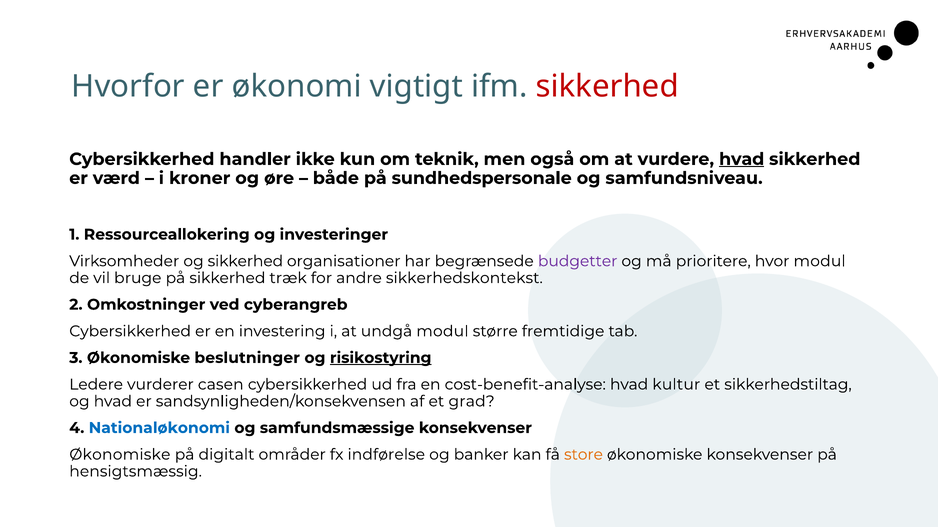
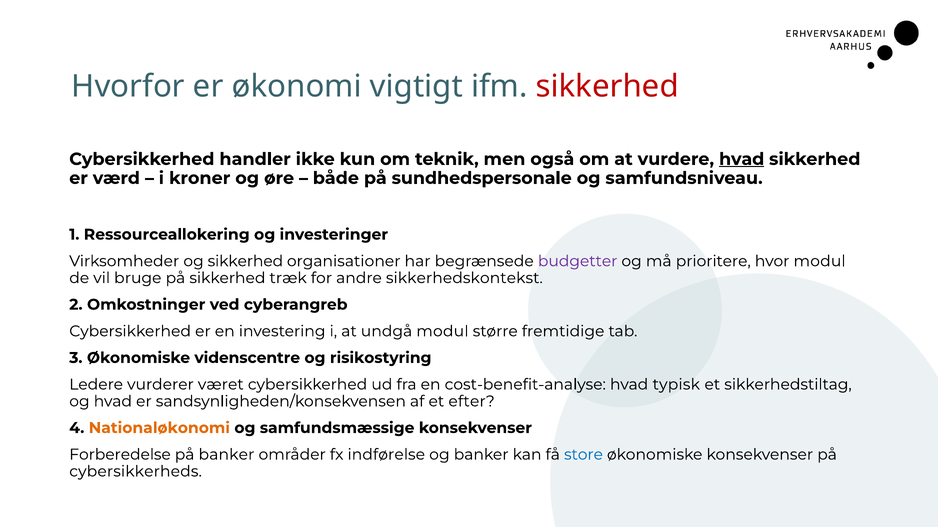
beslutninger: beslutninger -> videnscentre (247, 358)
risikostyring underline: present -> none (381, 358)
casen: casen -> været (221, 385)
kultur: kultur -> typisk (676, 385)
grad: grad -> efter (472, 402)
Nationaløkonomi colour: blue -> orange (159, 428)
Økonomiske: Økonomiske -> Forberedelse (120, 455)
på digitalt: digitalt -> banker (226, 455)
store colour: orange -> blue (584, 455)
hensigtsmæssig: hensigtsmæssig -> cybersikkerheds (136, 472)
